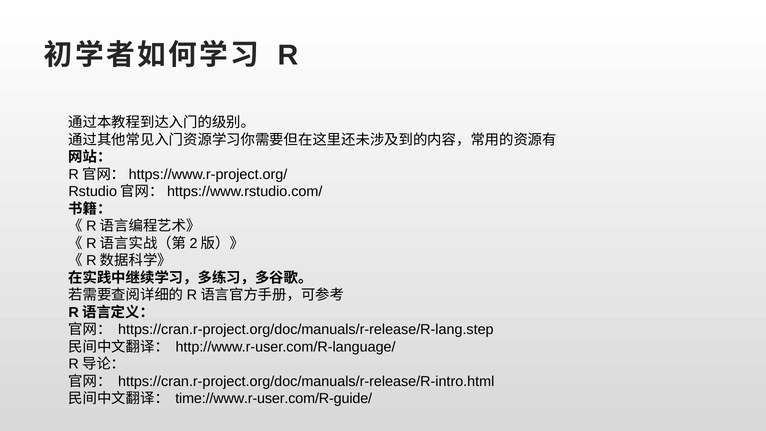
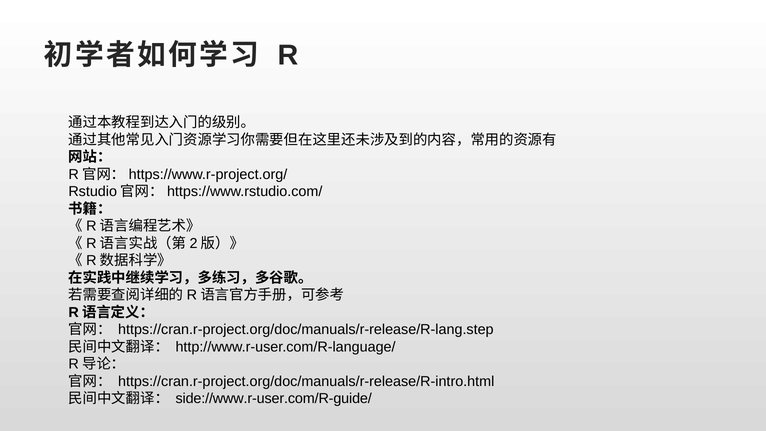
time://www.r-user.com/R-guide/: time://www.r-user.com/R-guide/ -> side://www.r-user.com/R-guide/ (274, 398)
